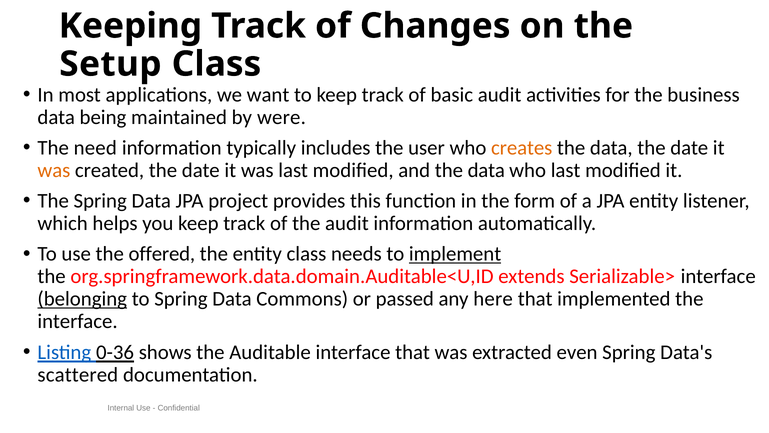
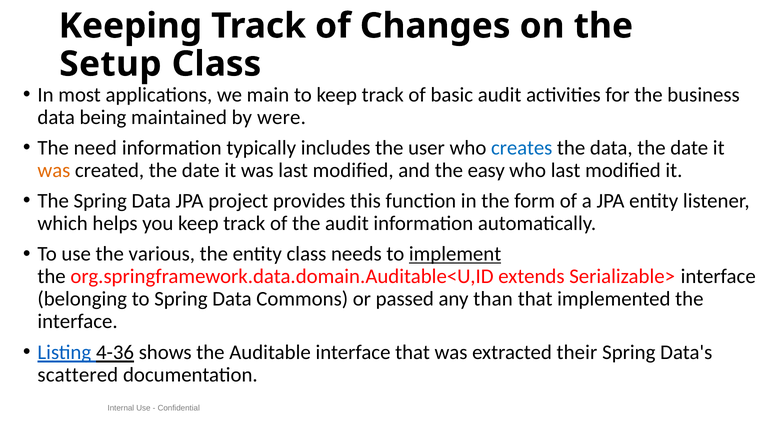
want: want -> main (268, 95)
creates colour: orange -> blue (522, 148)
and the data: data -> easy (486, 170)
offered: offered -> various (162, 254)
belonging underline: present -> none (82, 299)
here: here -> than (493, 299)
0-36: 0-36 -> 4-36 (115, 352)
even: even -> their (577, 352)
